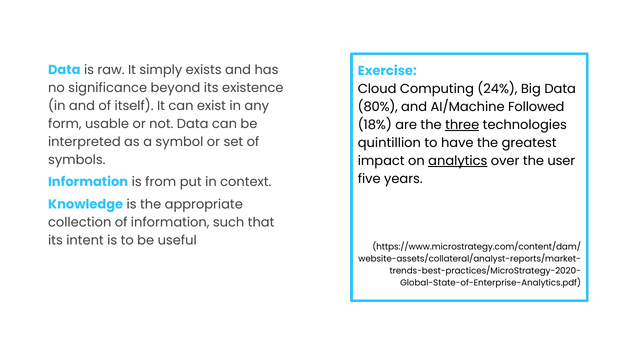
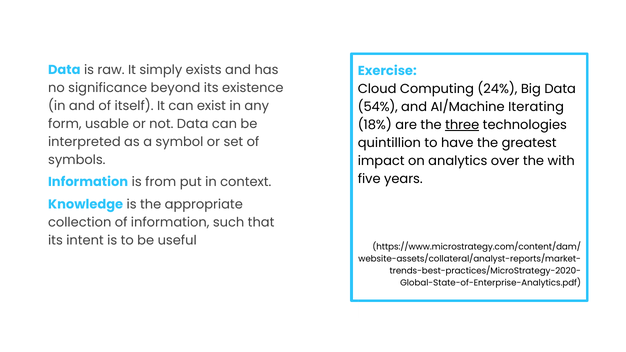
80%: 80% -> 54% (378, 107)
Followed: Followed -> Iterating (536, 107)
analytics underline: present -> none (458, 161)
user: user -> with (561, 161)
